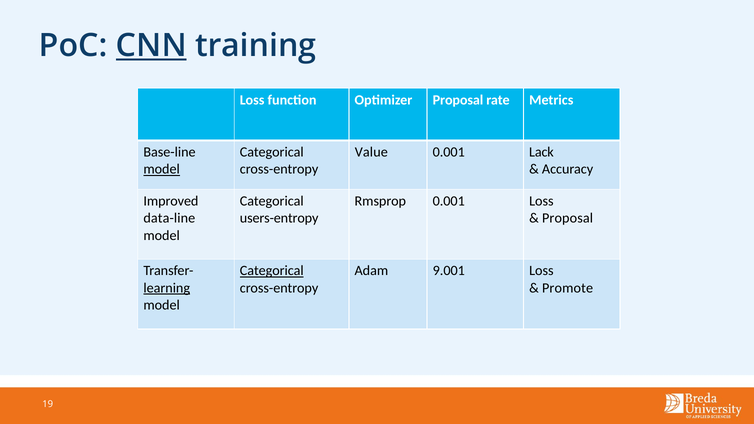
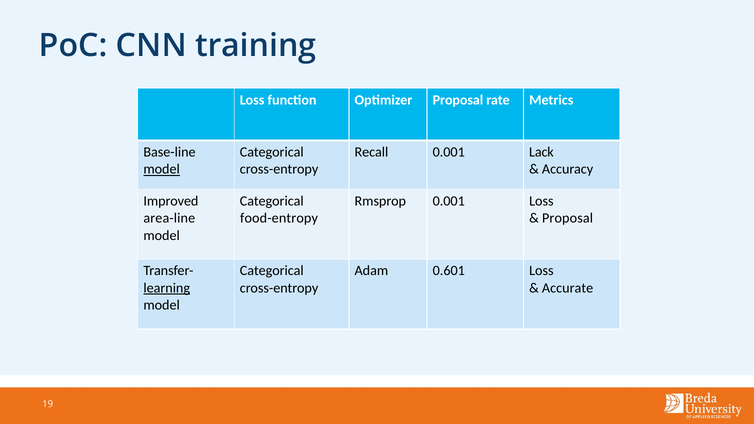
CNN underline: present -> none (151, 46)
Value: Value -> Recall (371, 152)
data-line: data-line -> area-line (169, 218)
users-entropy: users-entropy -> food-entropy (279, 218)
Categorical underline: present -> none (272, 271)
9.001: 9.001 -> 0.601 (449, 271)
Promote: Promote -> Accurate (568, 288)
